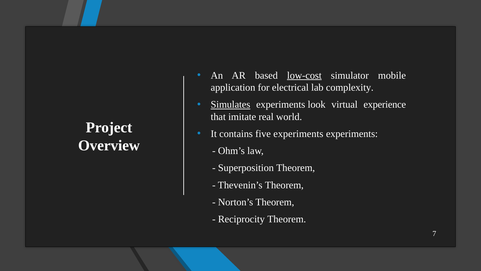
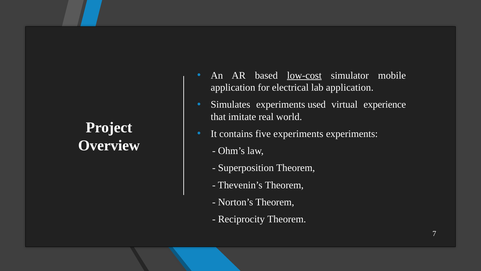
lab complexity: complexity -> application (350, 87)
Simulates underline: present -> none (230, 104)
look: look -> used (317, 104)
